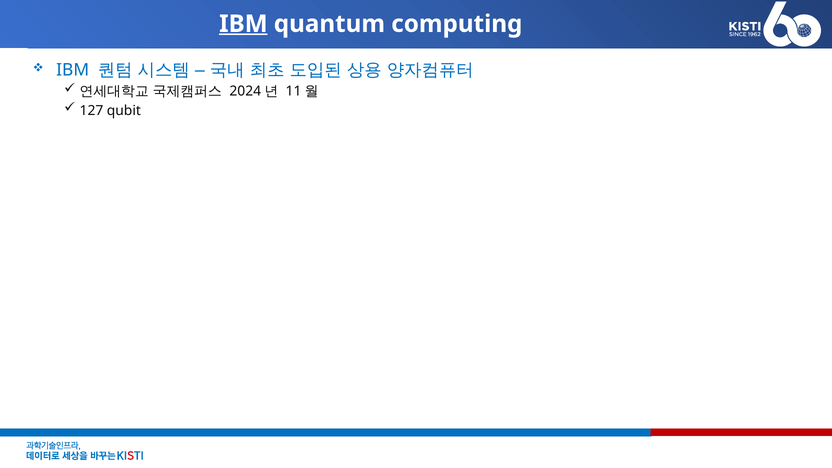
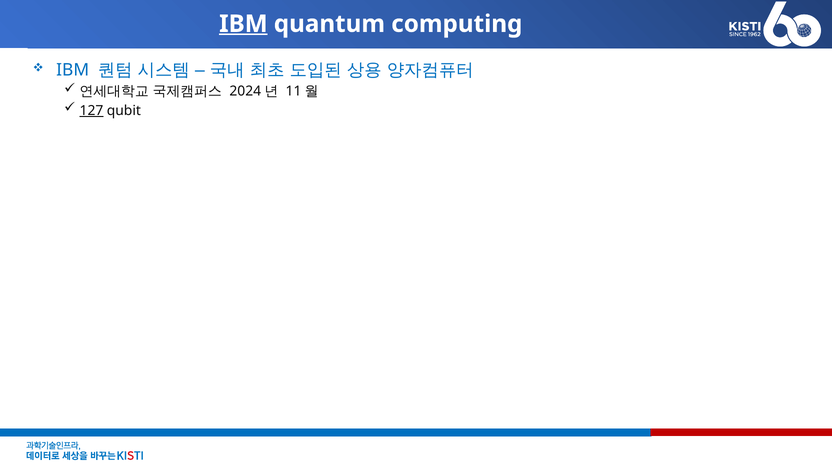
127 underline: none -> present (91, 110)
